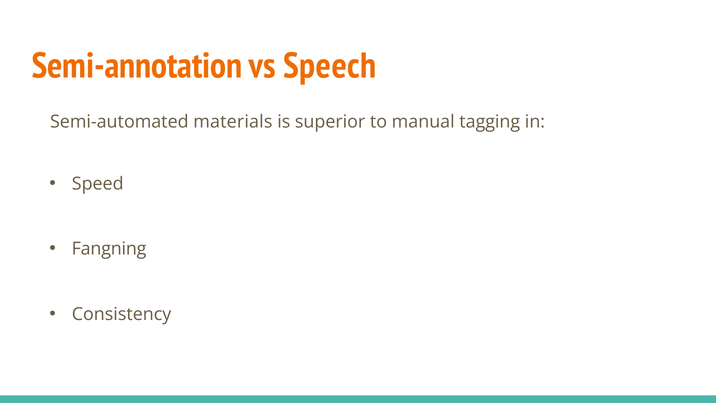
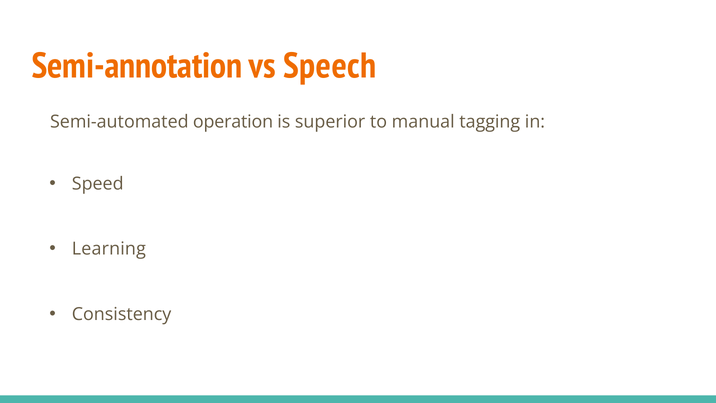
materials: materials -> operation (233, 122)
Fangning: Fangning -> Learning (109, 249)
